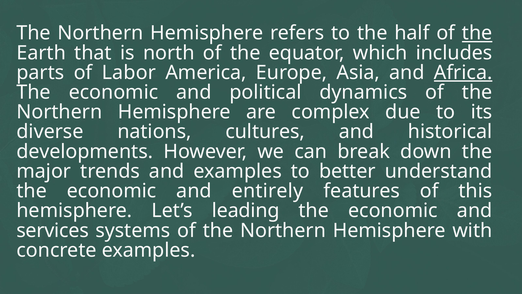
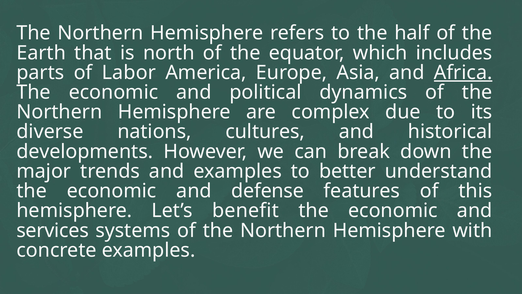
the underline: present -> none (477, 33)
entirely: entirely -> defense (268, 191)
leading: leading -> benefit (245, 211)
